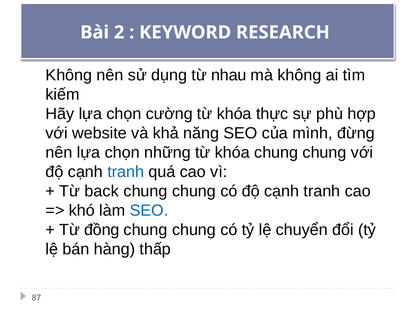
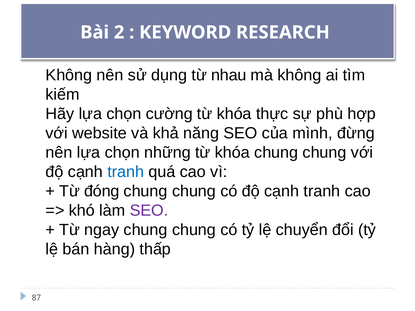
back: back -> đóng (102, 191)
SEO colour: blue -> purple (149, 211)
đồng: đồng -> ngay (102, 230)
